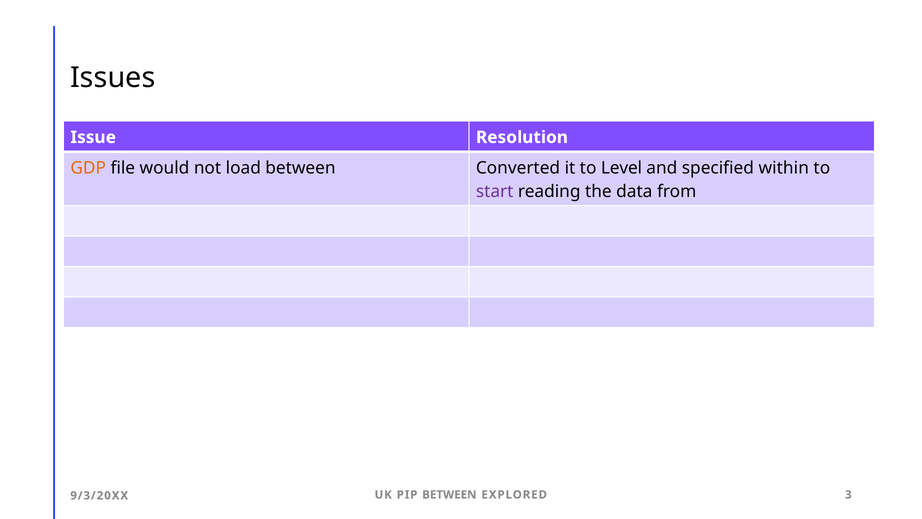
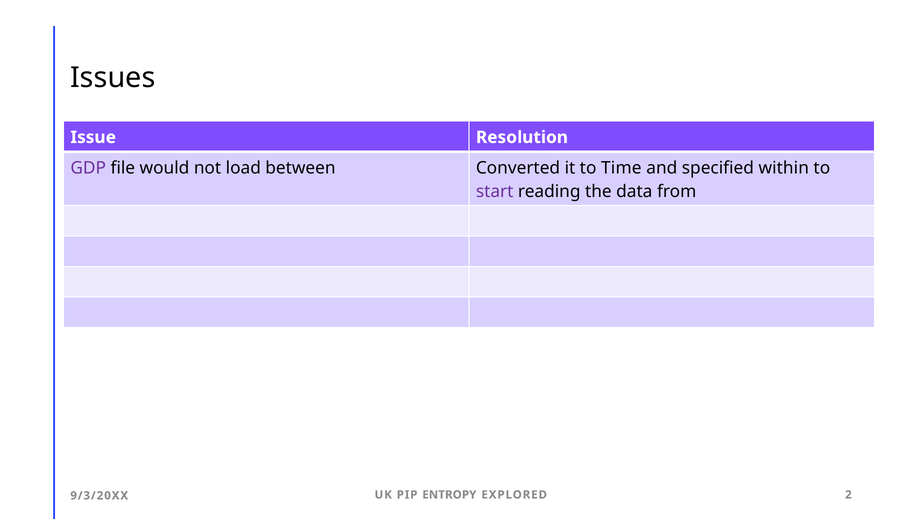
GDP colour: orange -> purple (88, 168)
Level: Level -> Time (621, 168)
PIP BETWEEN: BETWEEN -> ENTROPY (449, 494)
3: 3 -> 2 (848, 494)
